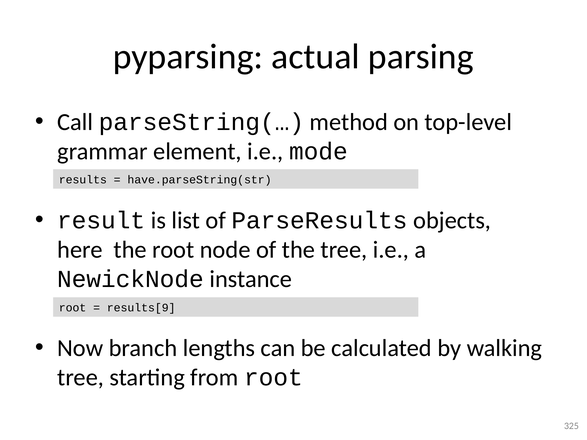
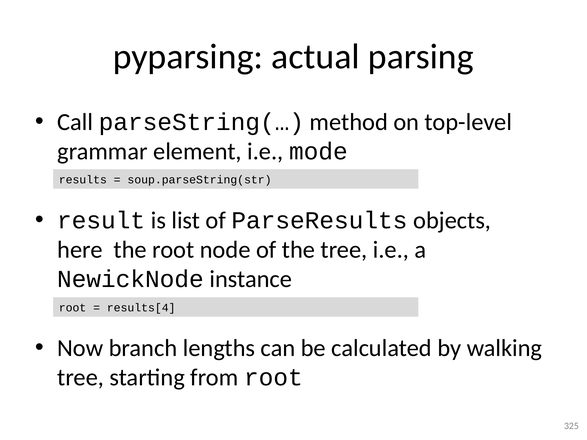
have.parseString(str: have.parseString(str -> soup.parseString(str (200, 180)
results[9: results[9 -> results[4 (141, 308)
